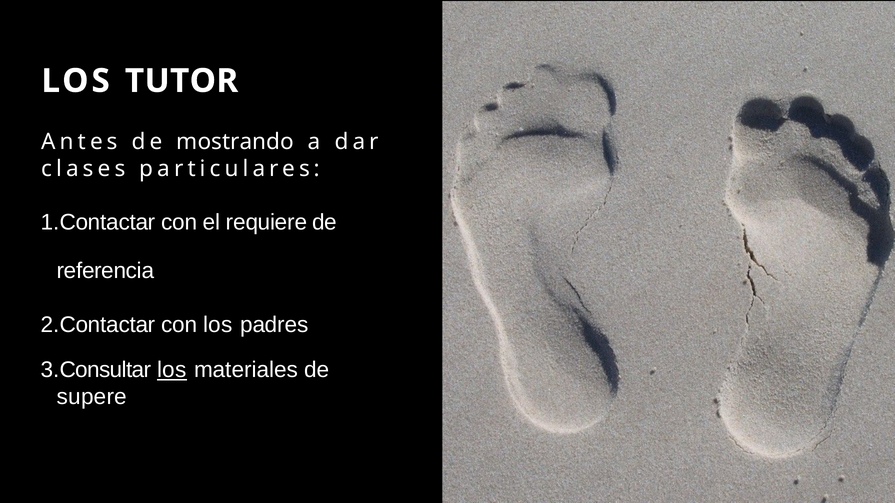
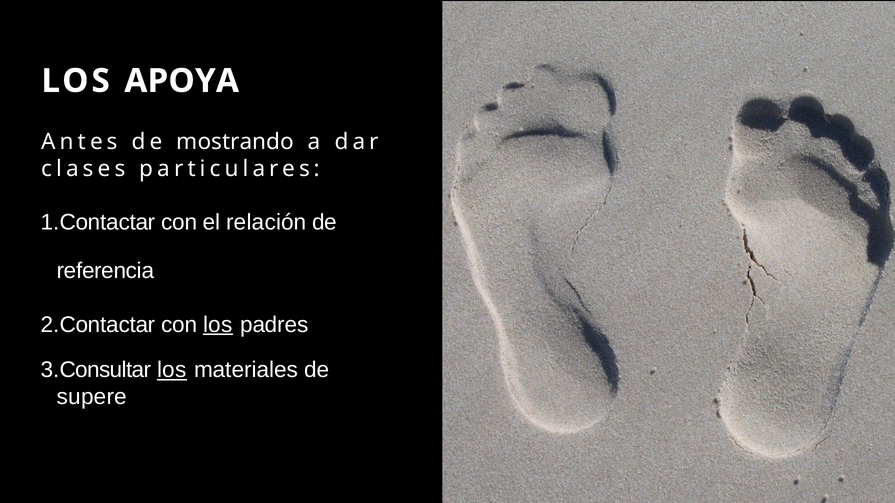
TUTOR: TUTOR -> APOYA (182, 81)
requiere: requiere -> relación (266, 223)
los underline: none -> present (218, 325)
